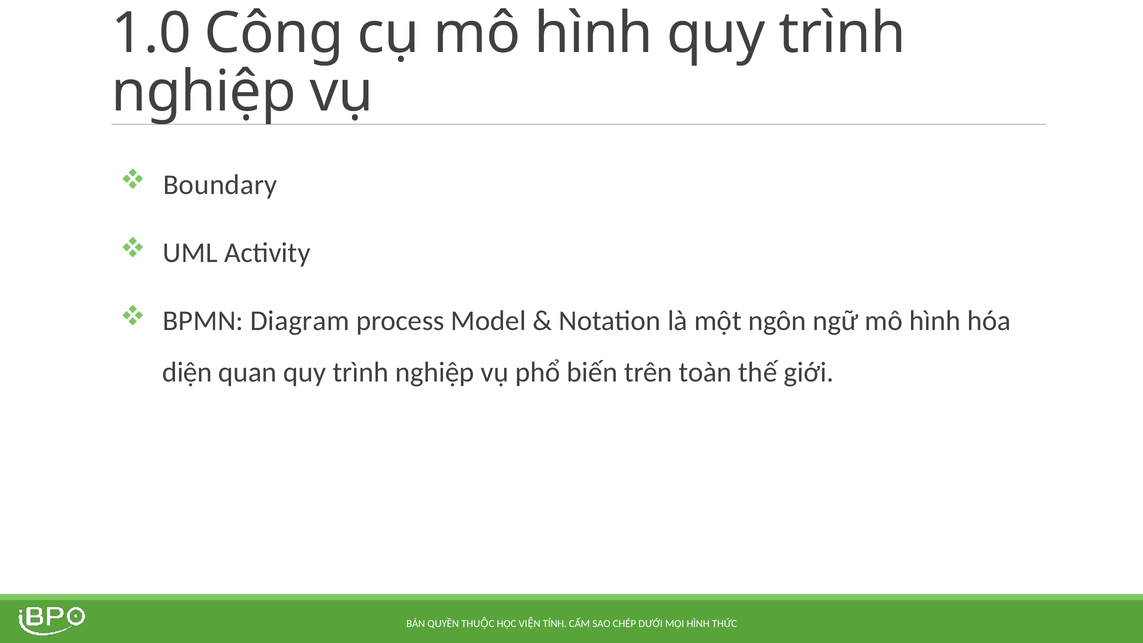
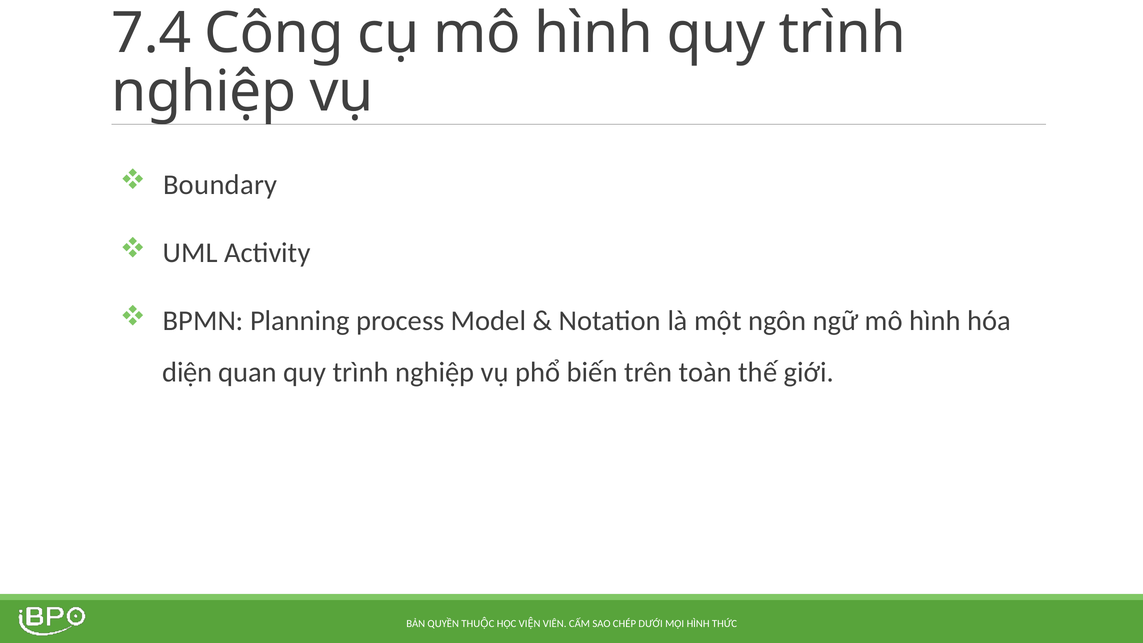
1.0: 1.0 -> 7.4 (151, 34)
Diagram: Diagram -> Planning (300, 321)
TÍNH: TÍNH -> VIÊN (555, 623)
